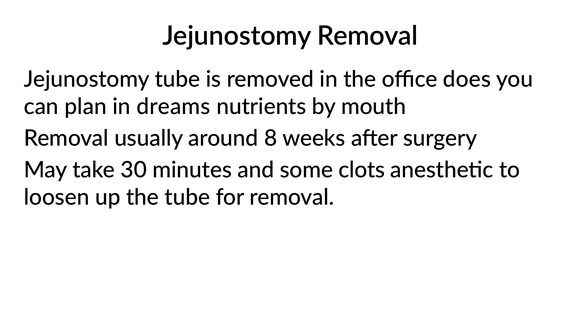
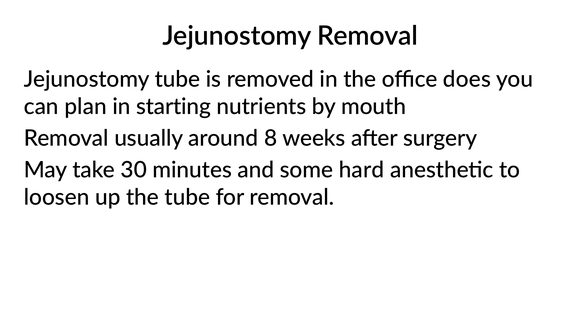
dreams: dreams -> starting (174, 106)
clots: clots -> hard (362, 170)
